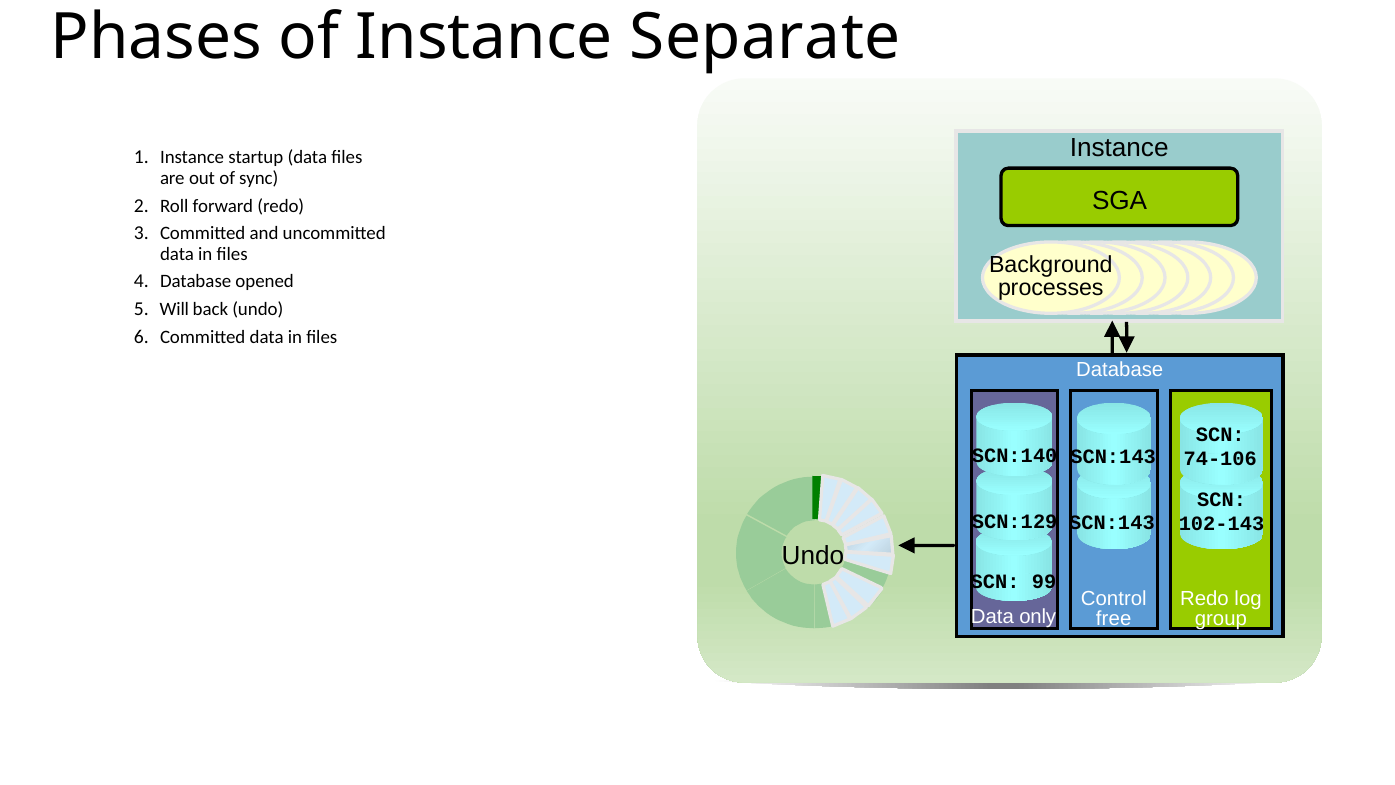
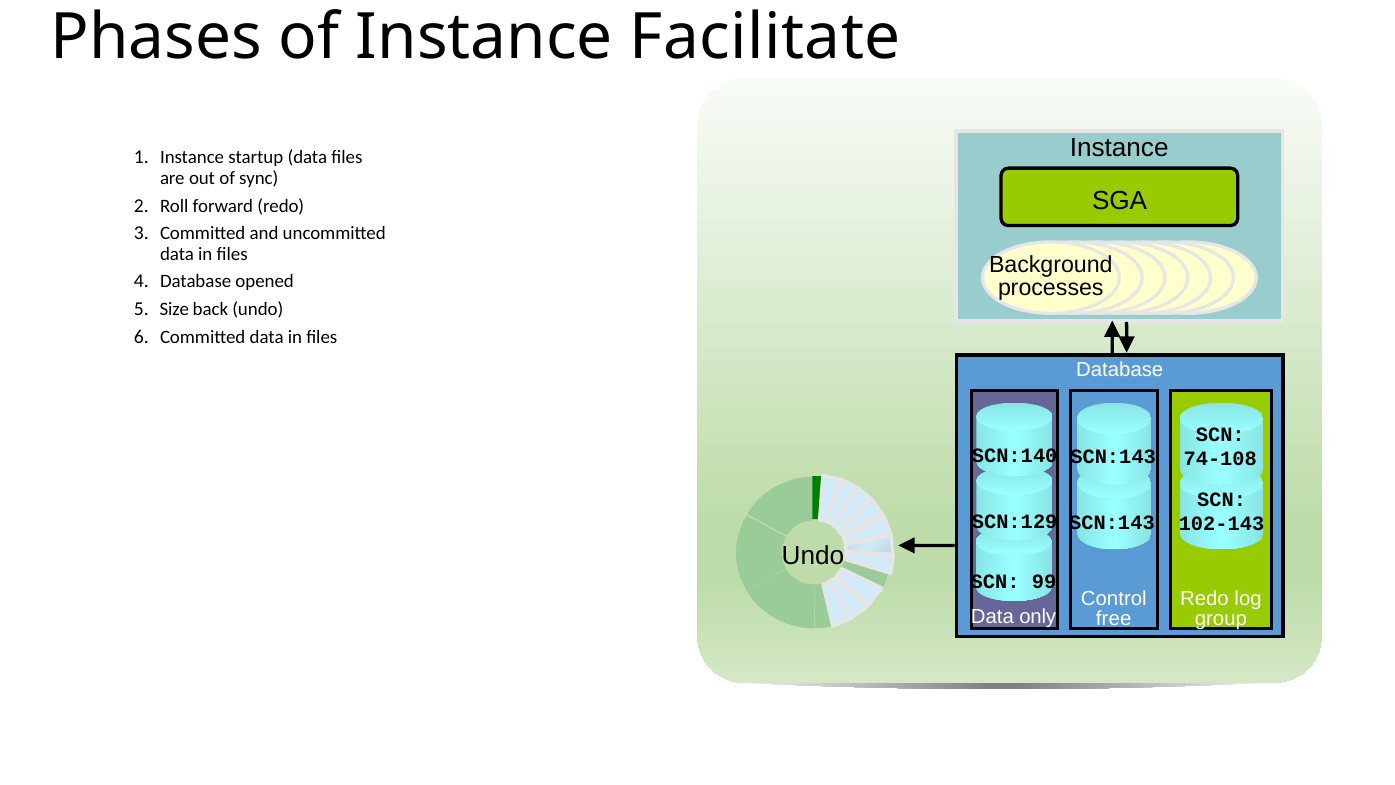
Separate: Separate -> Facilitate (765, 38)
Will: Will -> Size (174, 309)
74-106: 74-106 -> 74-108 (1220, 459)
